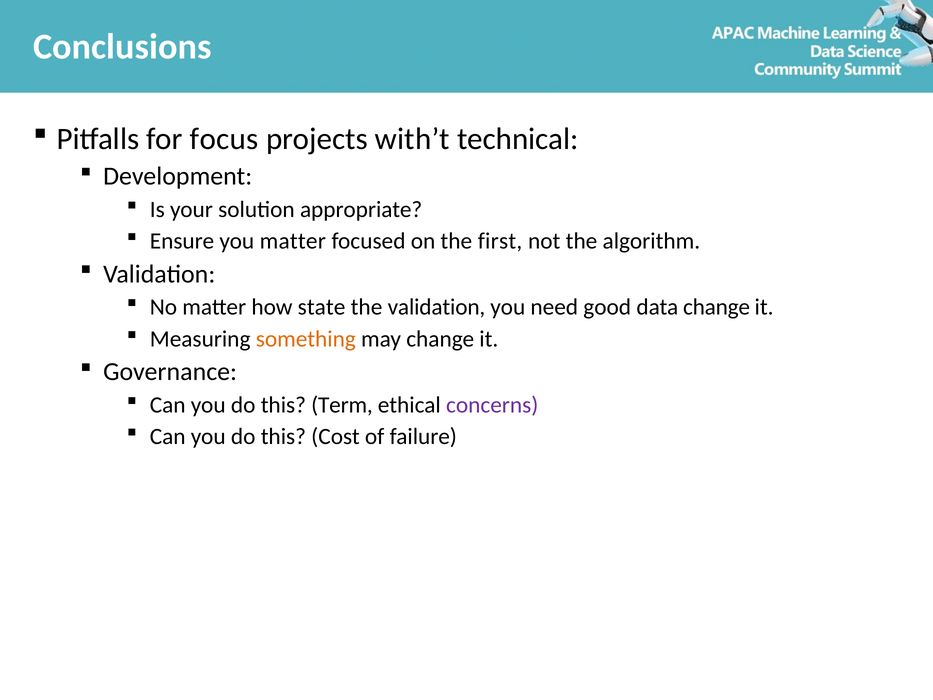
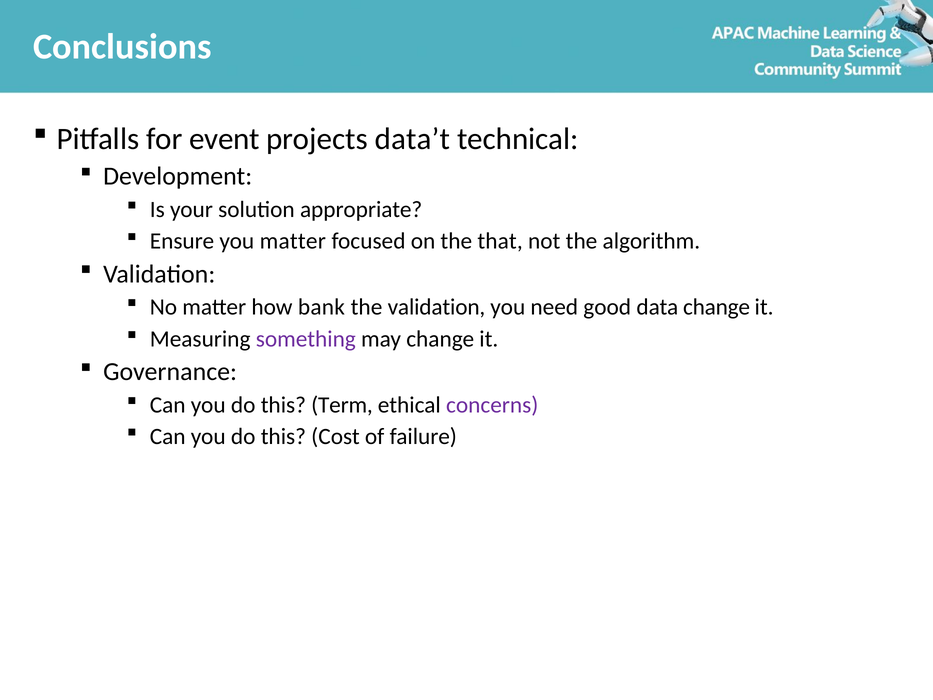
focus: focus -> event (224, 139)
with’t: with’t -> data’t (412, 139)
first: first -> that (500, 241)
state: state -> bank (321, 307)
something colour: orange -> purple (306, 339)
